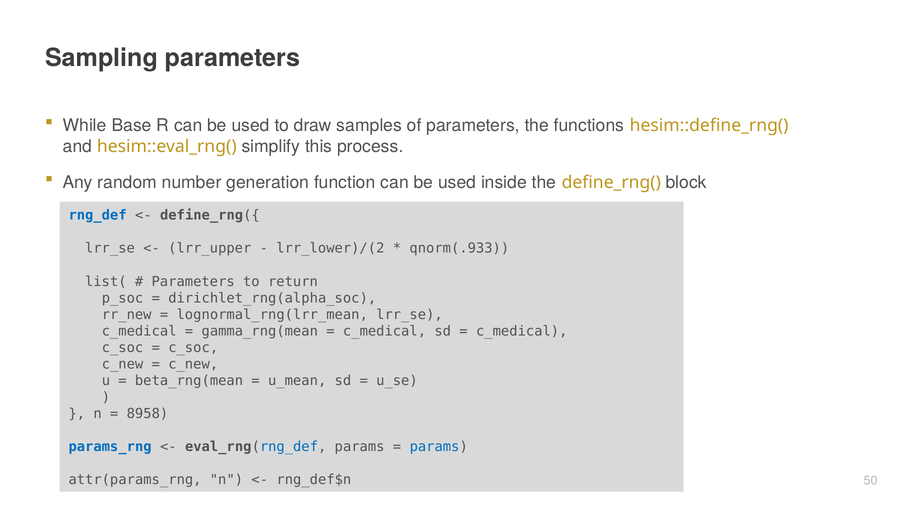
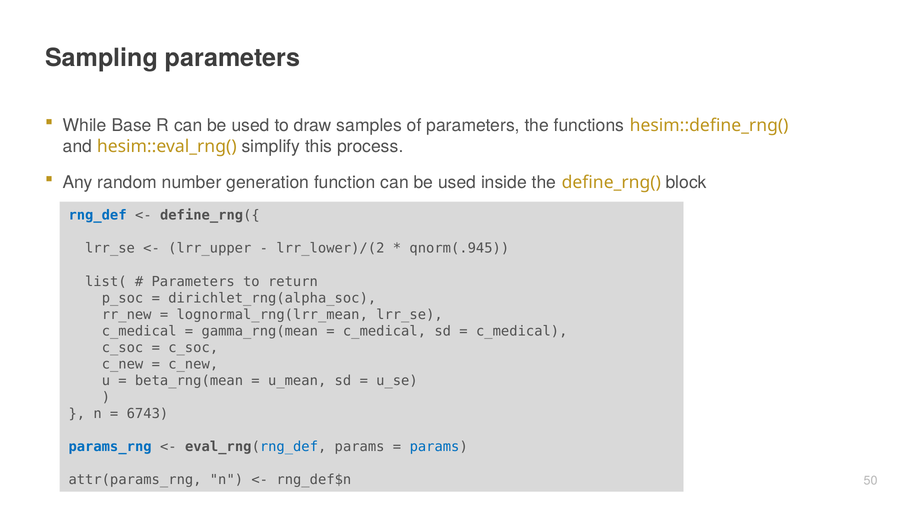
qnorm(.933: qnorm(.933 -> qnorm(.945 (459, 249)
8958: 8958 -> 6743 (147, 414)
